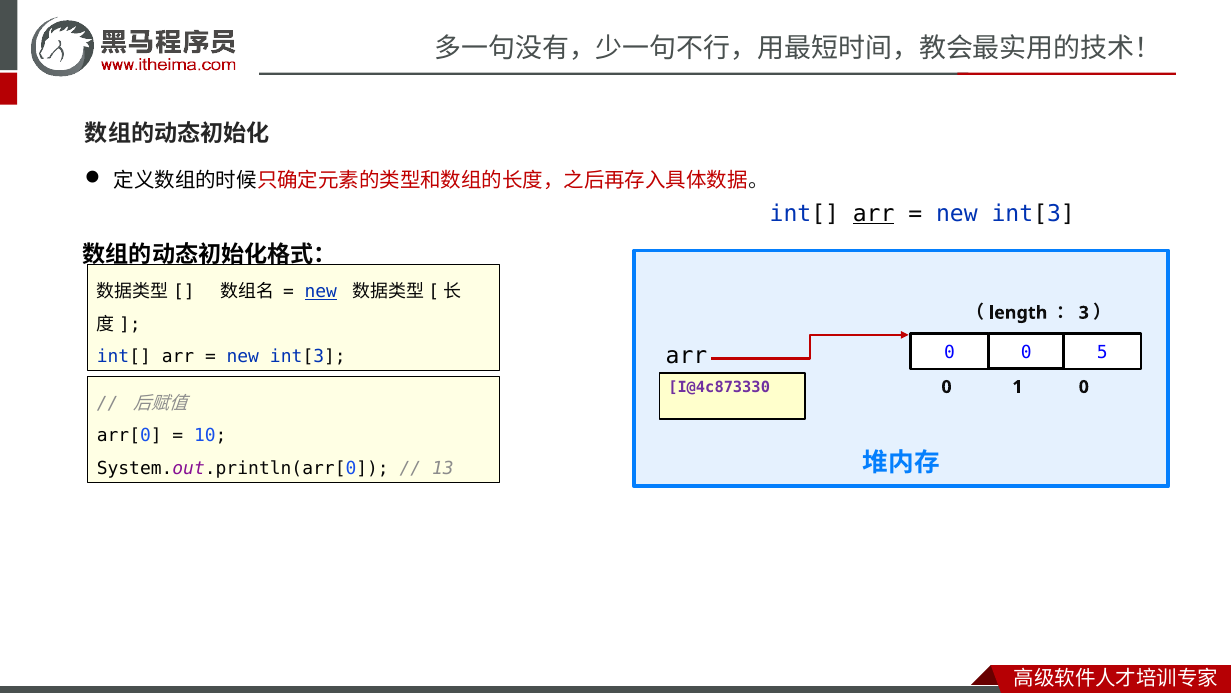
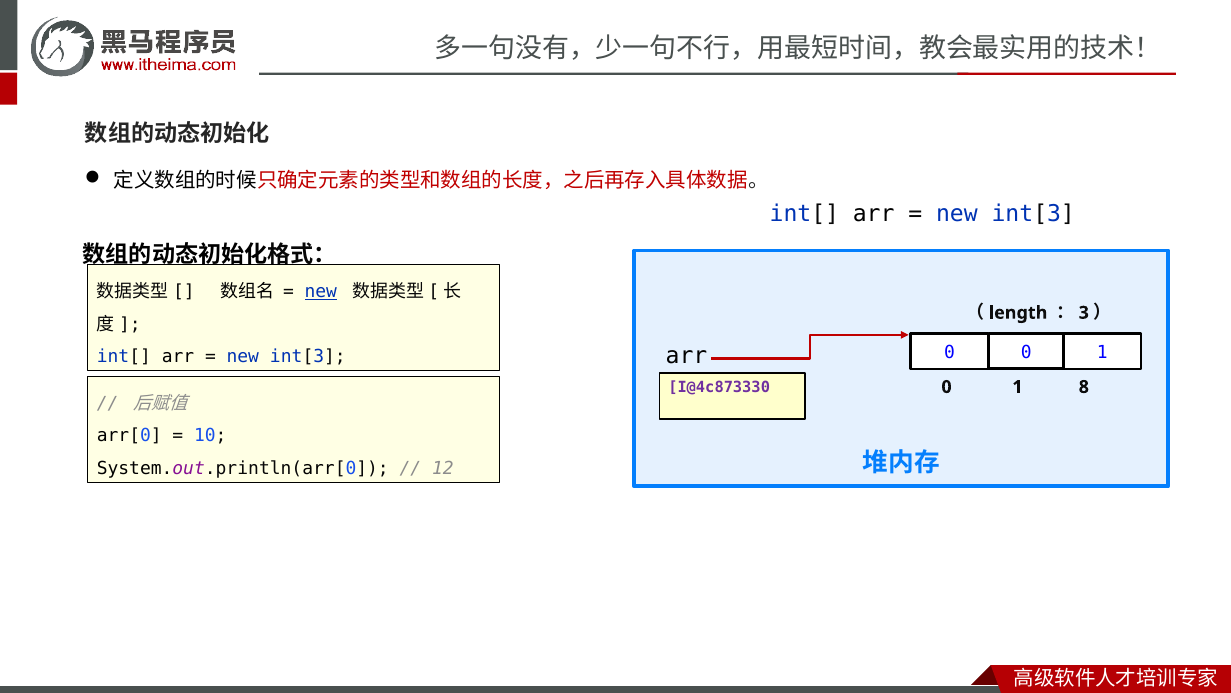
arr underline: present -> none (874, 214)
0 0 5: 5 -> 1 (1102, 352)
1 0: 0 -> 8 (1084, 387)
13: 13 -> 12 (443, 468)
